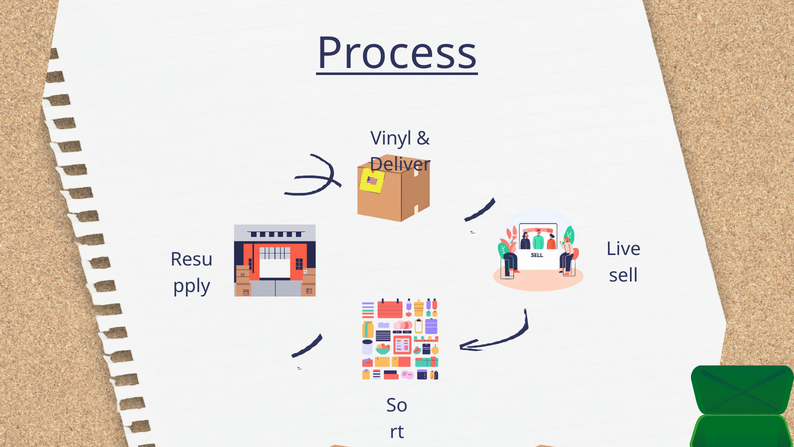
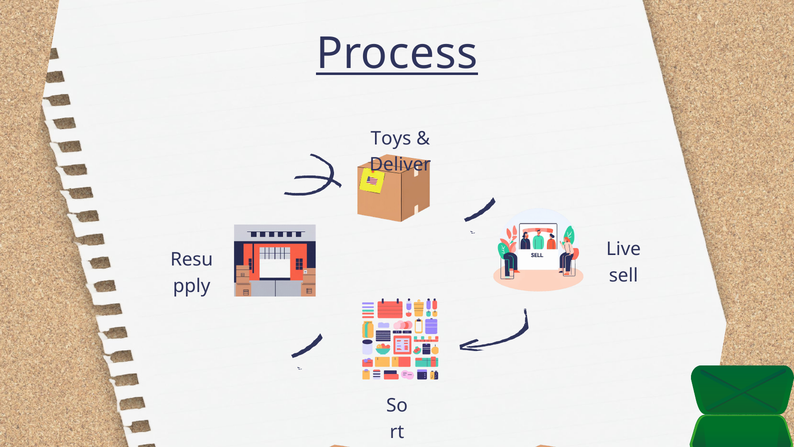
Vinyl: Vinyl -> Toys (391, 138)
